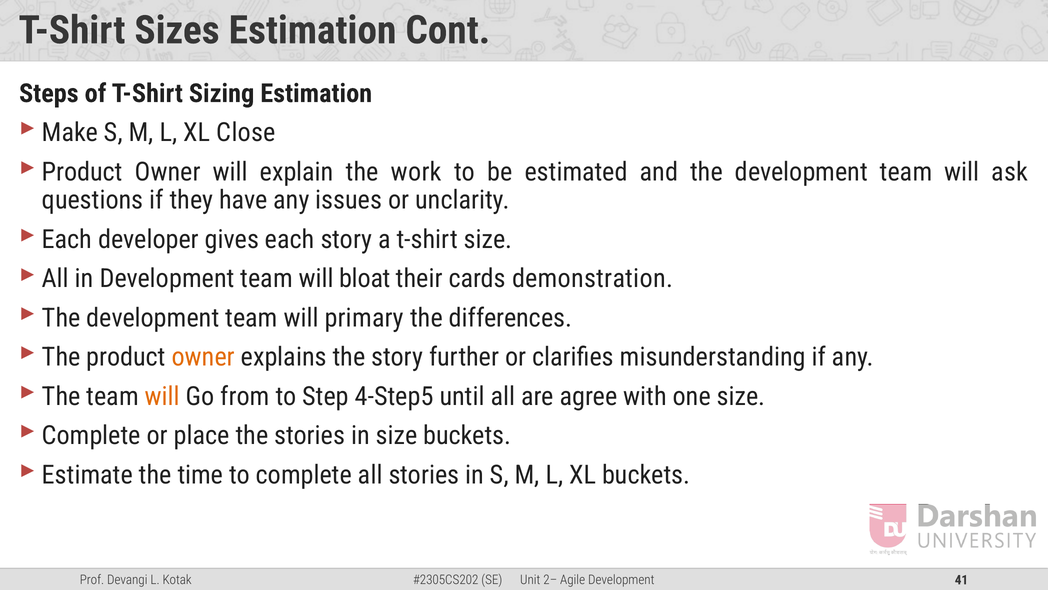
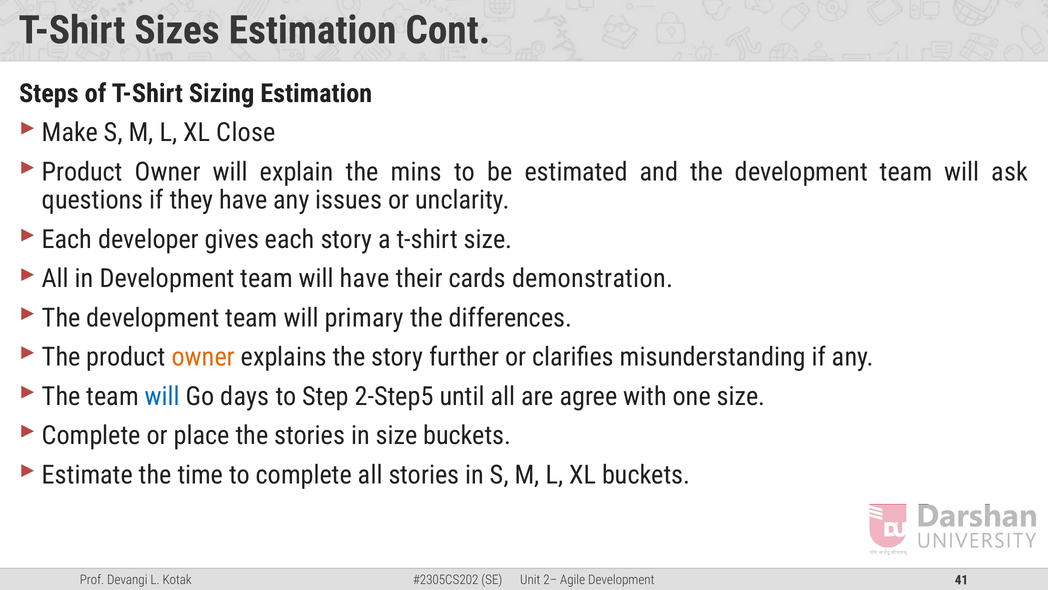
work: work -> mins (416, 172)
will bloat: bloat -> have (365, 278)
will colour: orange -> blue (162, 396)
from: from -> days (245, 396)
4-Step5: 4-Step5 -> 2-Step5 (394, 396)
